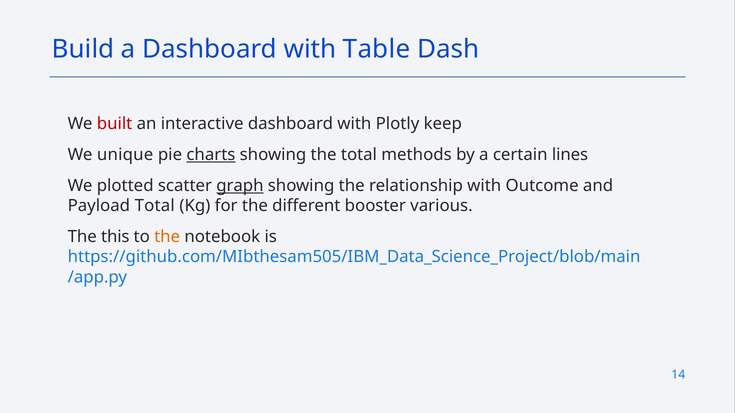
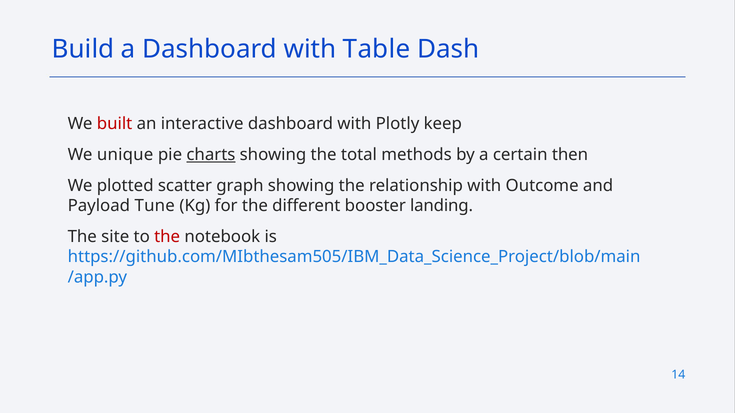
lines: lines -> then (570, 155)
graph underline: present -> none (240, 186)
Payload Total: Total -> Tune (155, 206)
various: various -> landing (442, 206)
this: this -> site (115, 237)
the colour: orange -> red (167, 237)
